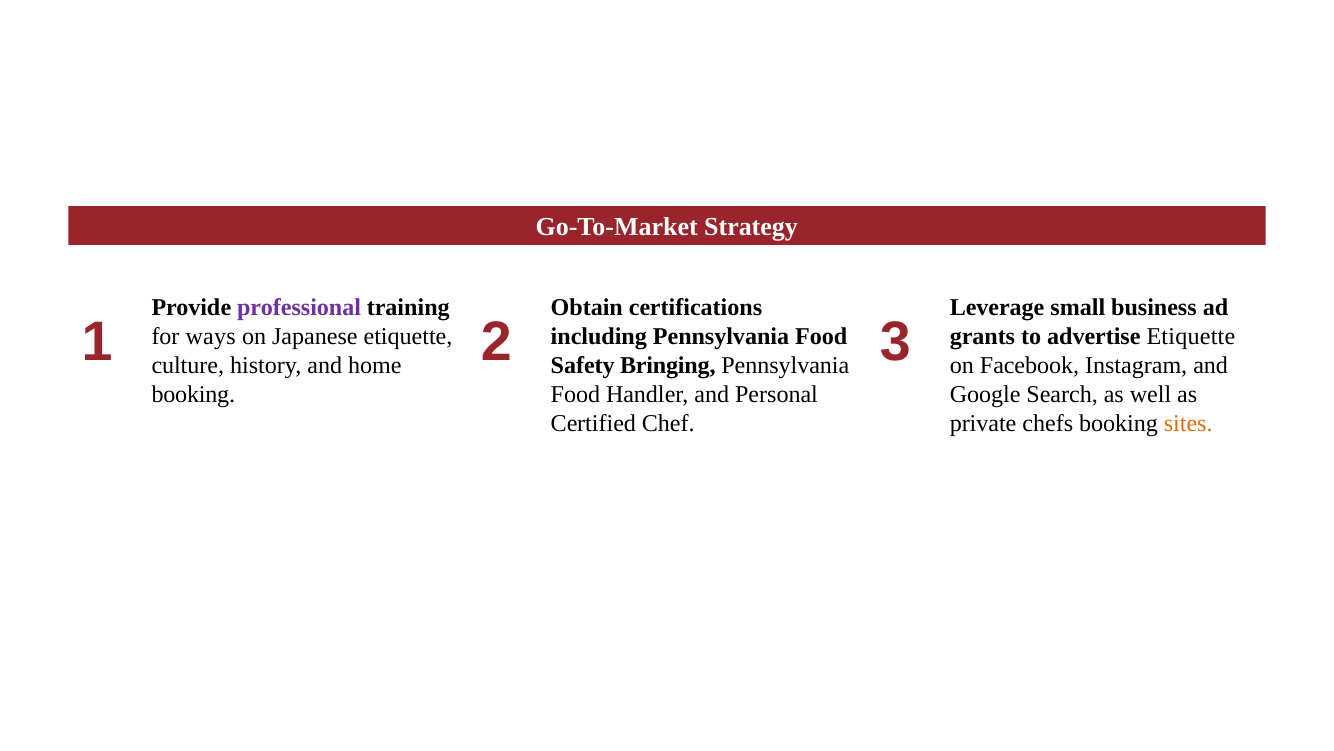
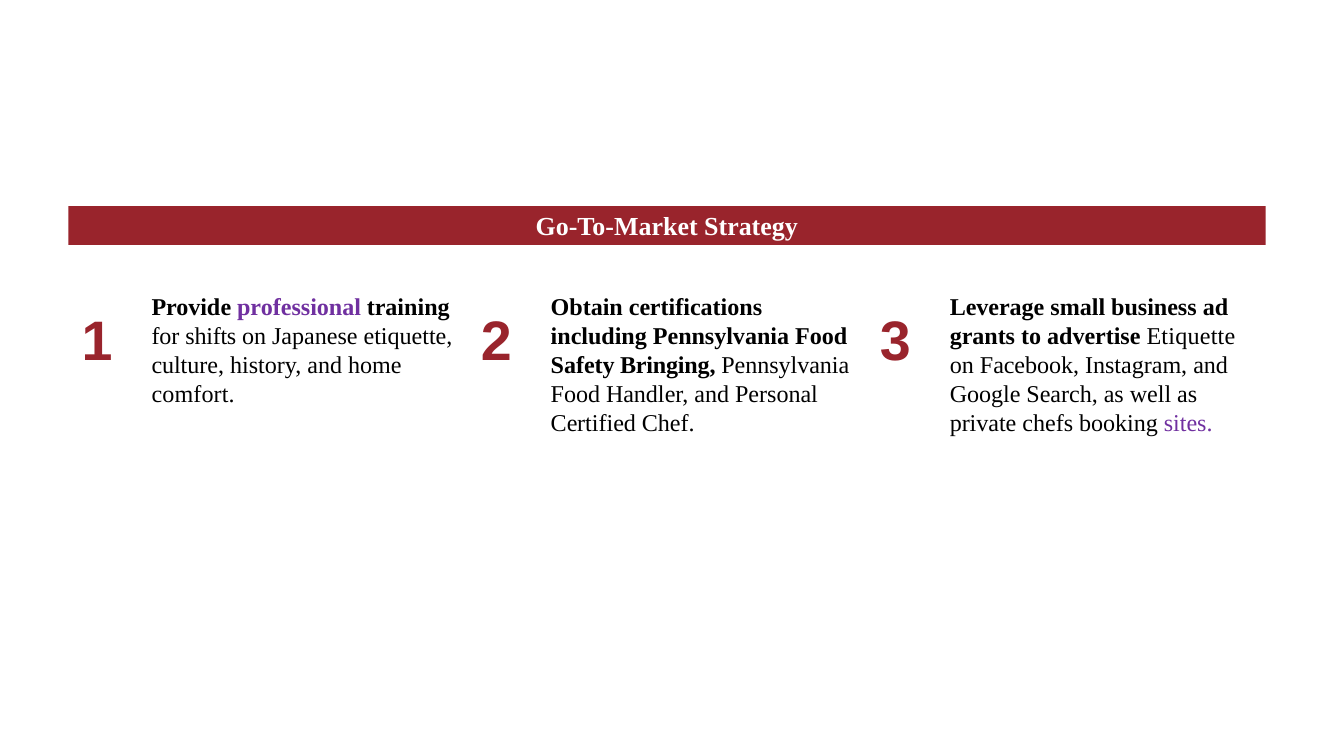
ways: ways -> shifts (211, 336)
booking: booking -> comfort (193, 394)
sites colour: orange -> purple (1188, 423)
